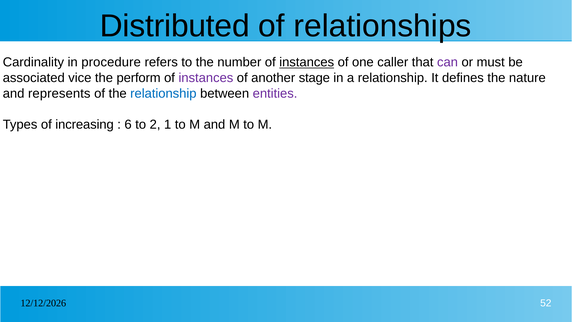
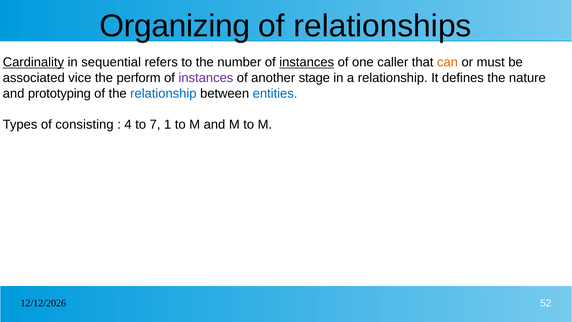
Distributed: Distributed -> Organizing (175, 26)
Cardinality underline: none -> present (33, 62)
procedure: procedure -> sequential (111, 62)
can colour: purple -> orange (447, 62)
represents: represents -> prototyping (59, 93)
entities colour: purple -> blue (275, 93)
increasing: increasing -> consisting (84, 125)
6: 6 -> 4 (128, 125)
2: 2 -> 7 (155, 125)
